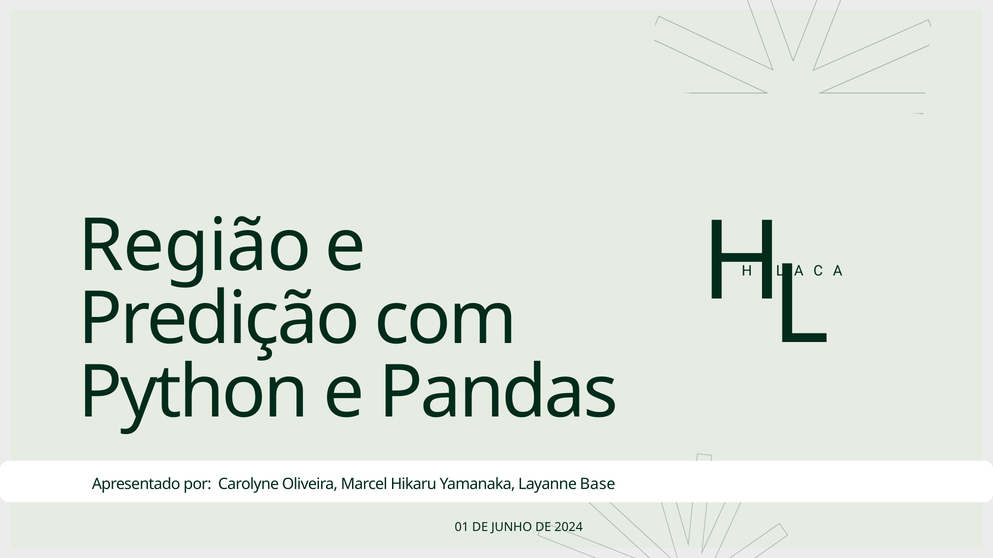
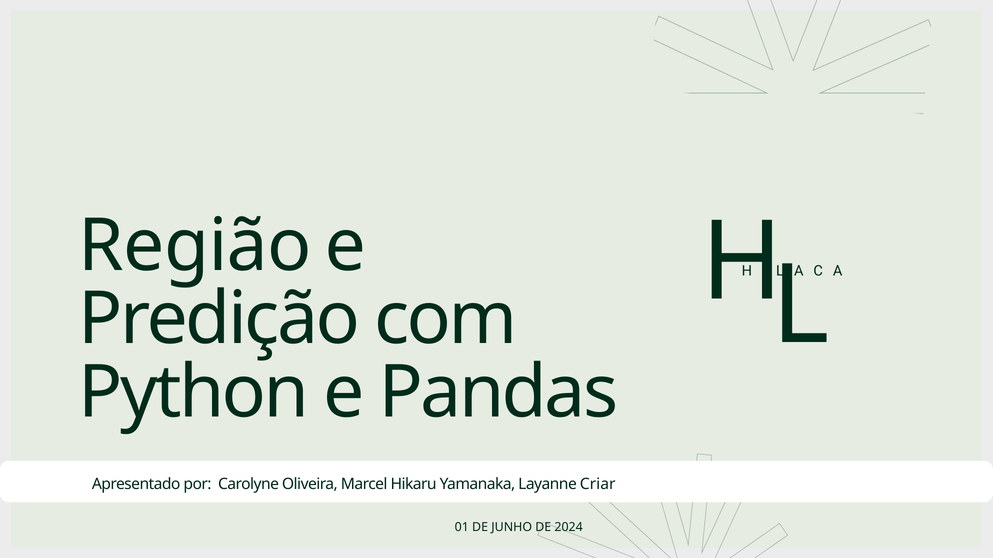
Base: Base -> Criar (598, 485)
